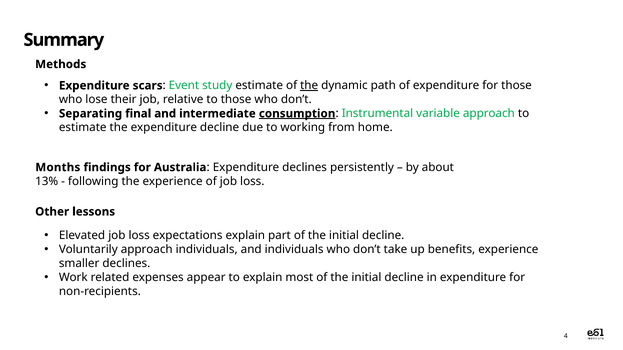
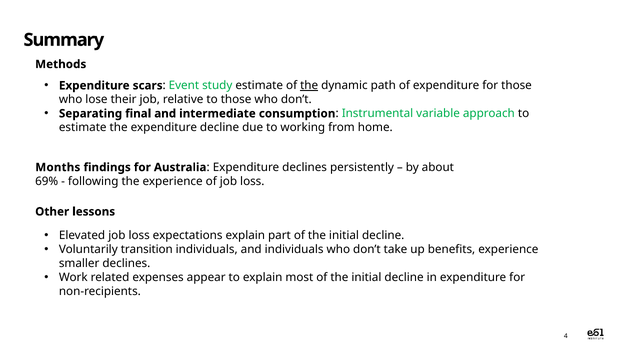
consumption underline: present -> none (297, 114)
13%: 13% -> 69% (47, 182)
Voluntarily approach: approach -> transition (147, 250)
